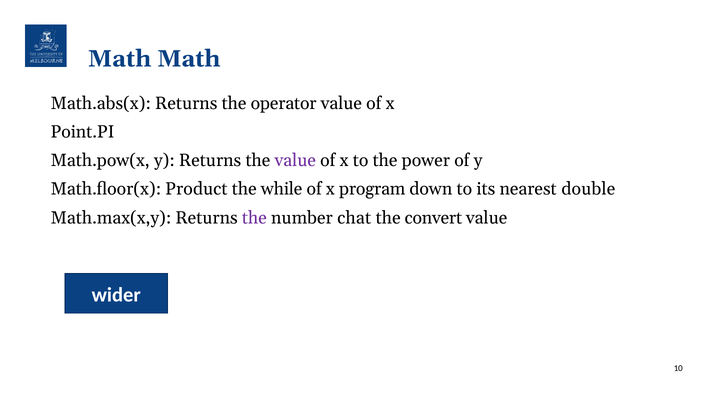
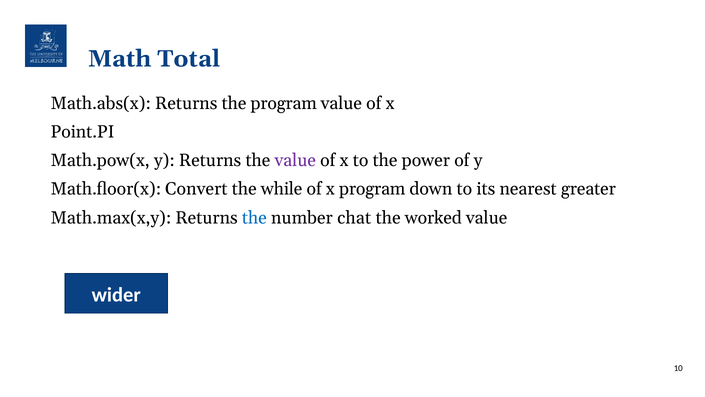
Math Math: Math -> Total (189, 59)
the operator: operator -> program (284, 103)
Product: Product -> Convert (196, 189)
double: double -> greater (588, 189)
the colour: purple -> blue (254, 217)
convert: convert -> worked (433, 217)
